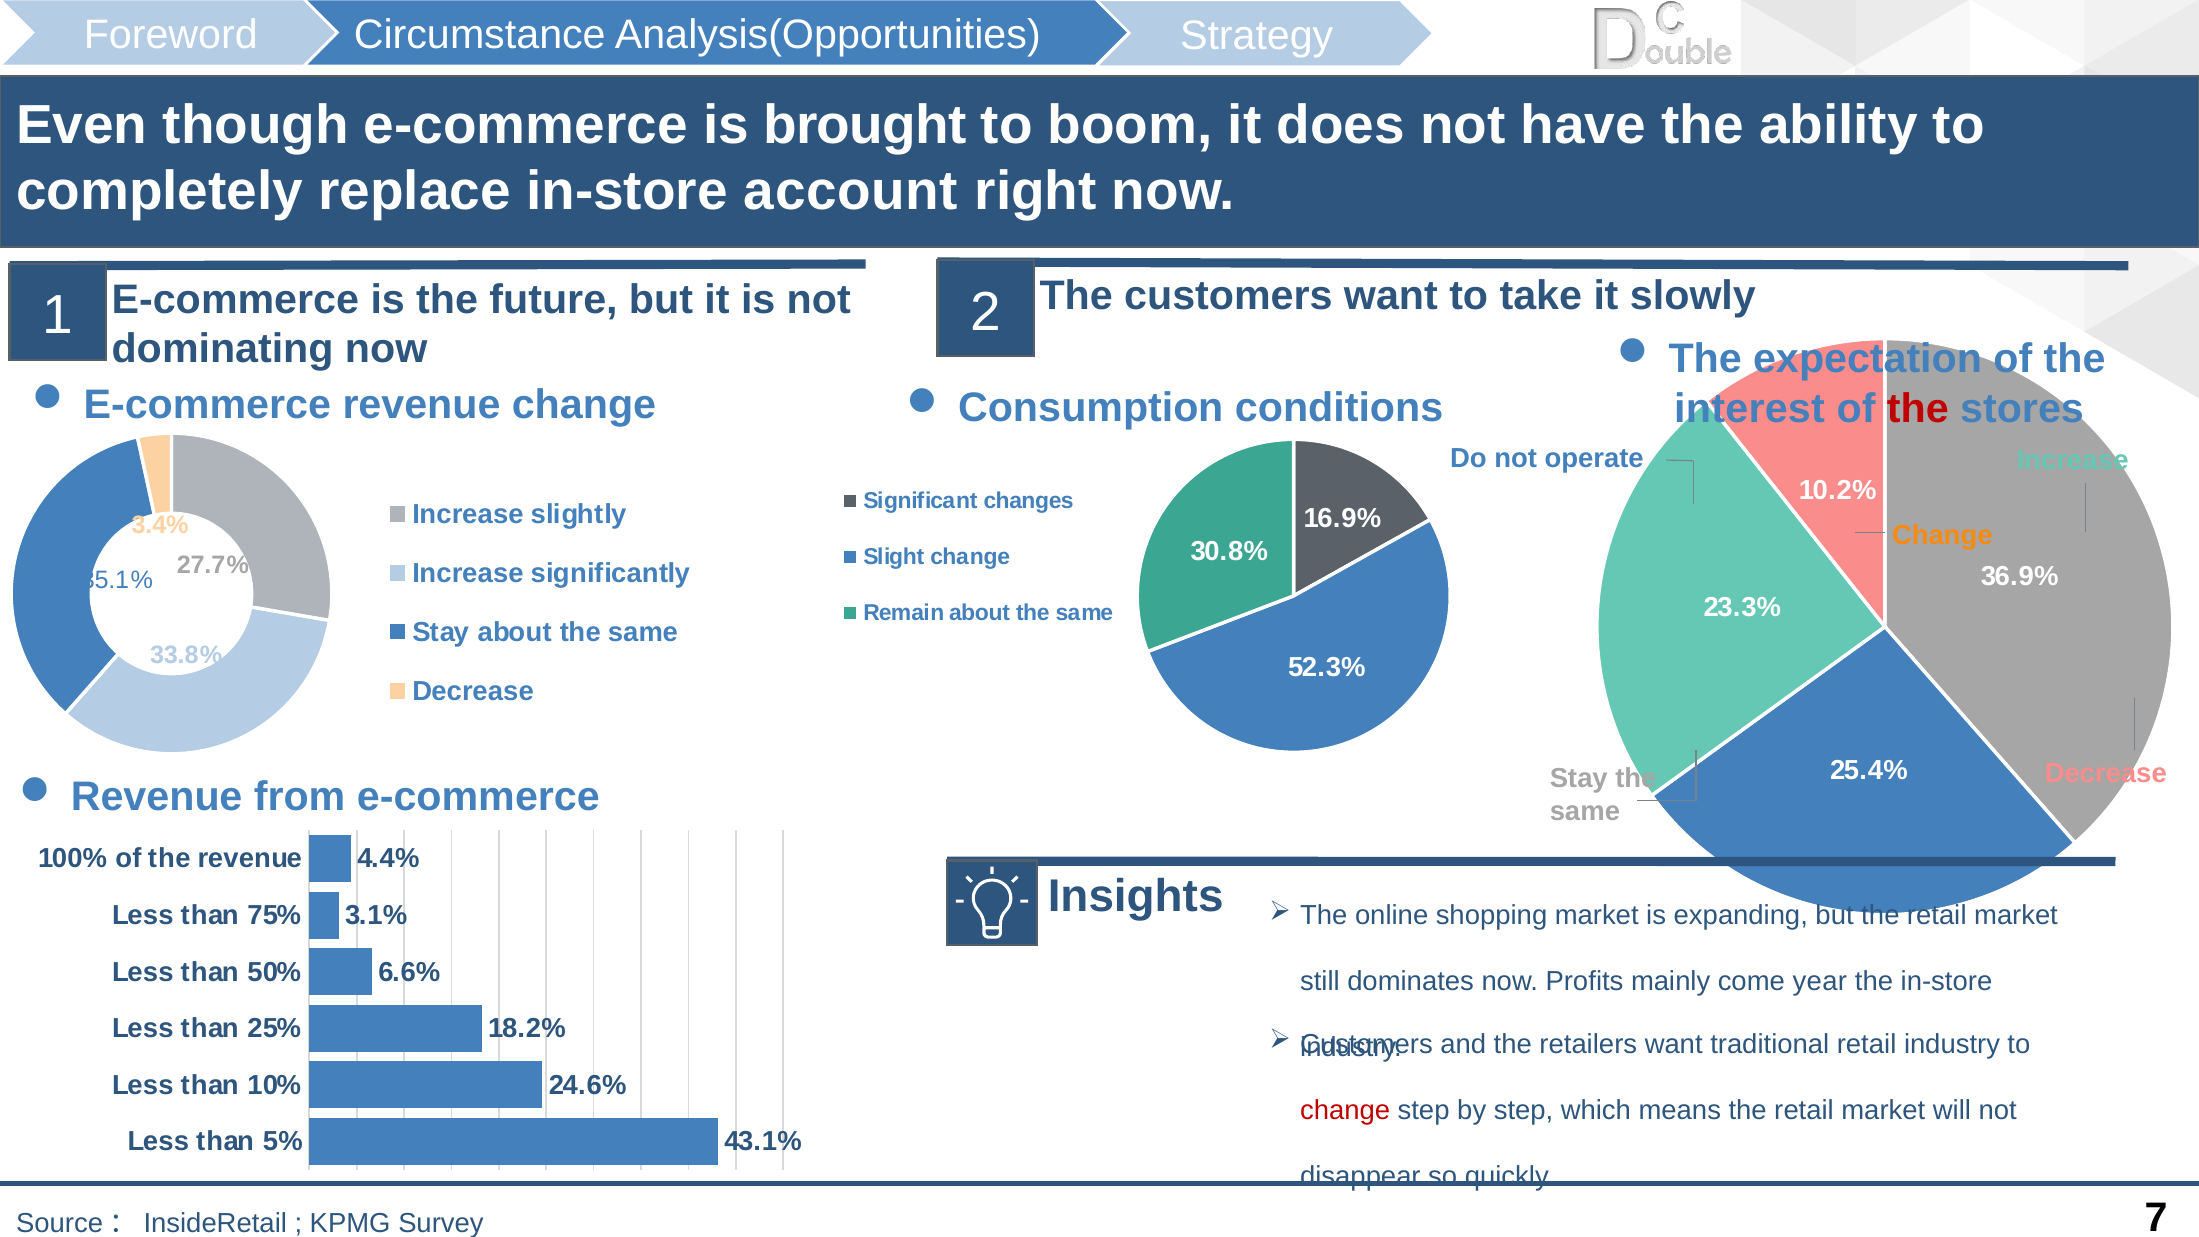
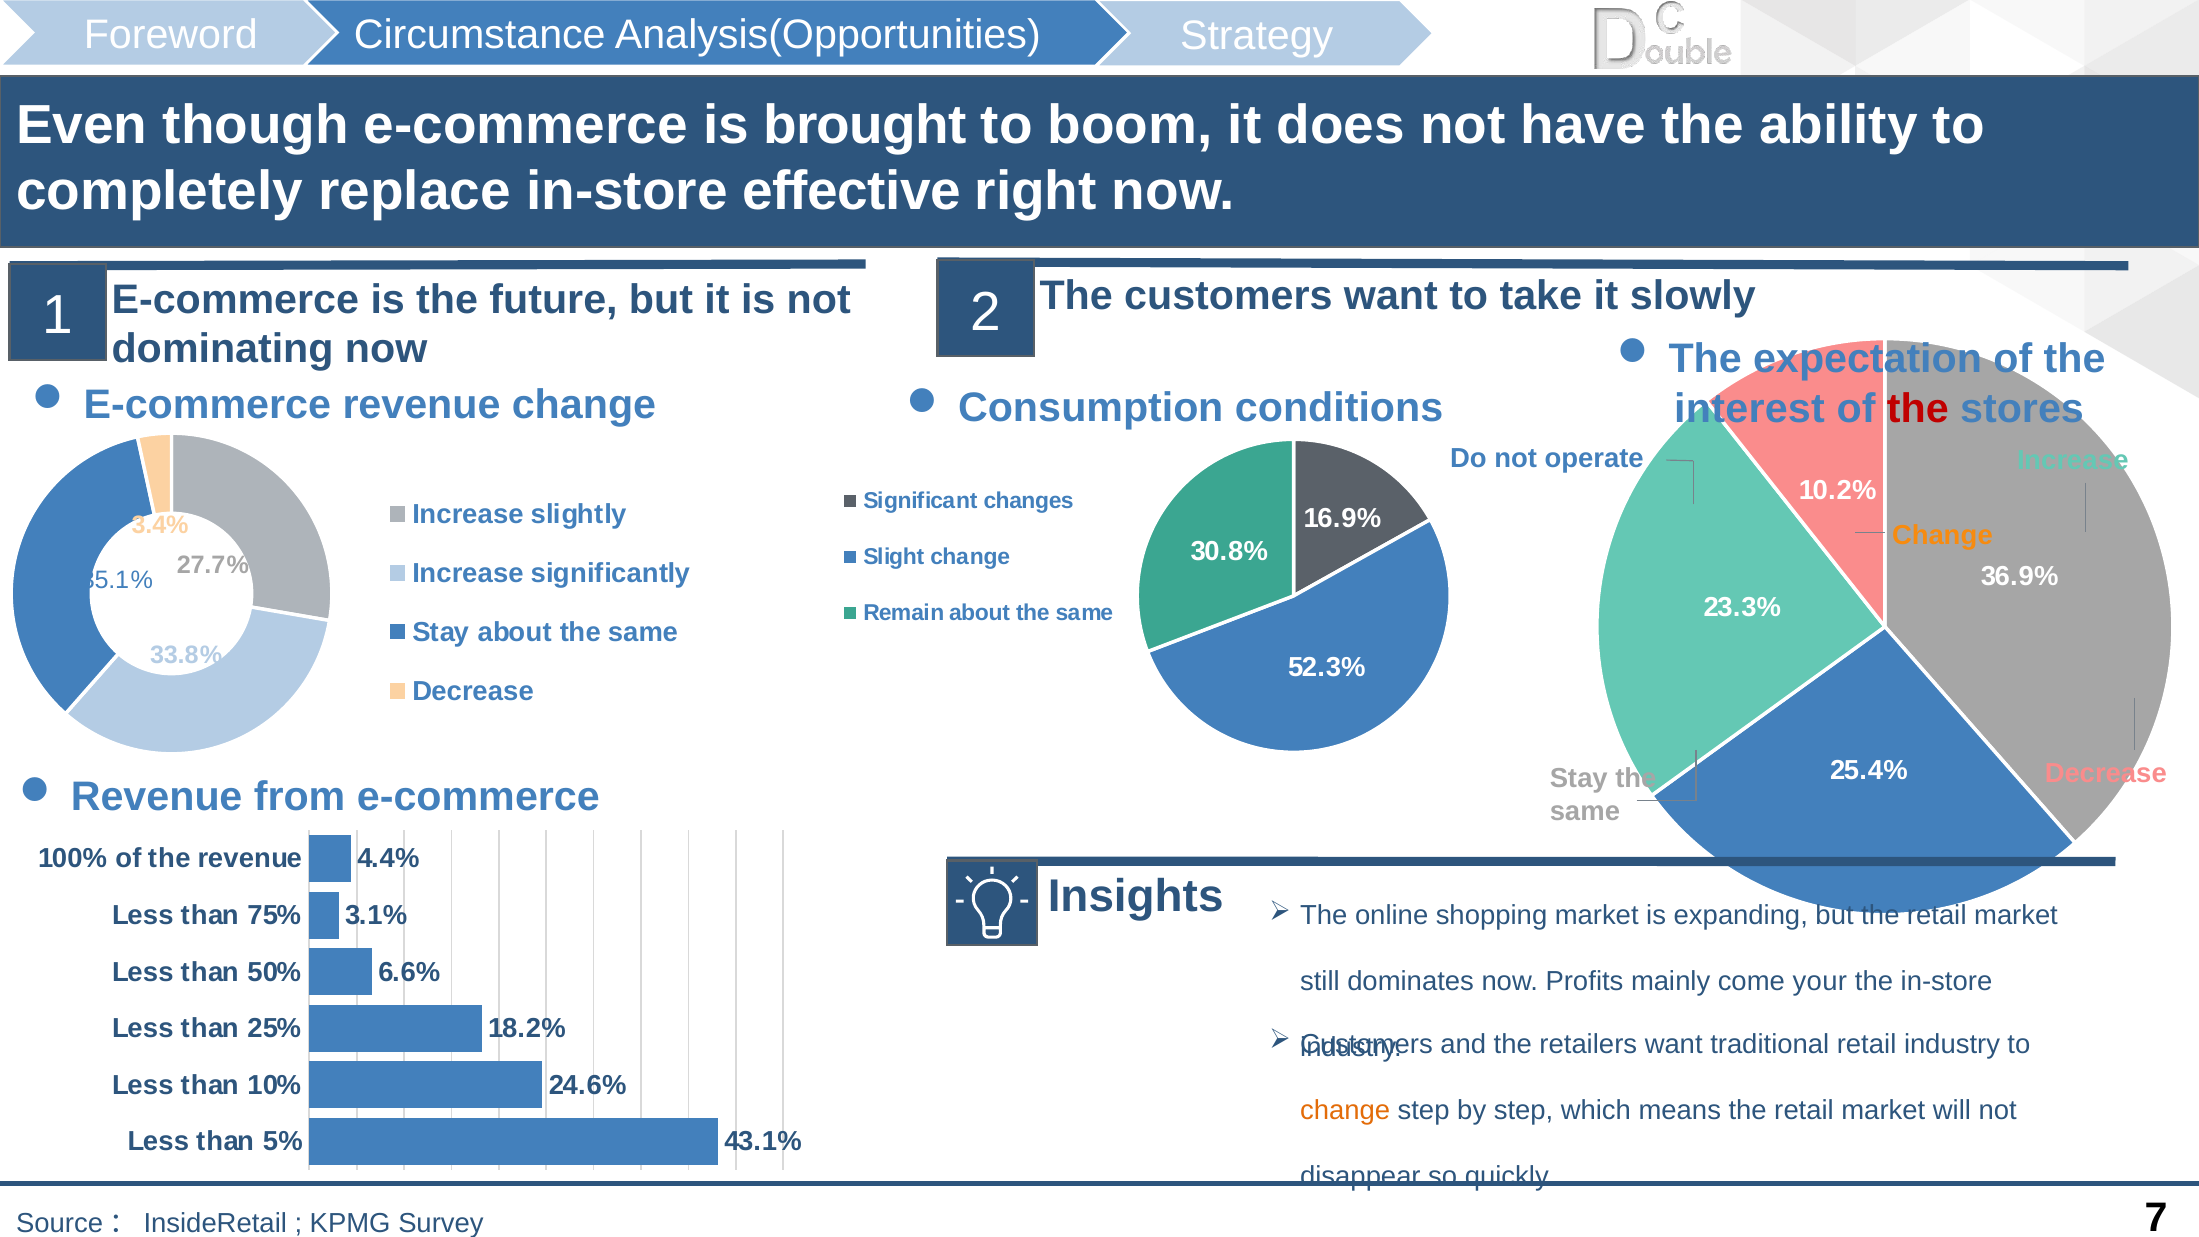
account: account -> effective (852, 192)
year: year -> your (1820, 982)
change colour: red -> orange (1345, 1110)
